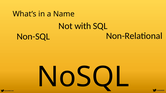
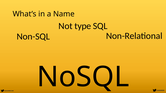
with: with -> type (83, 26)
